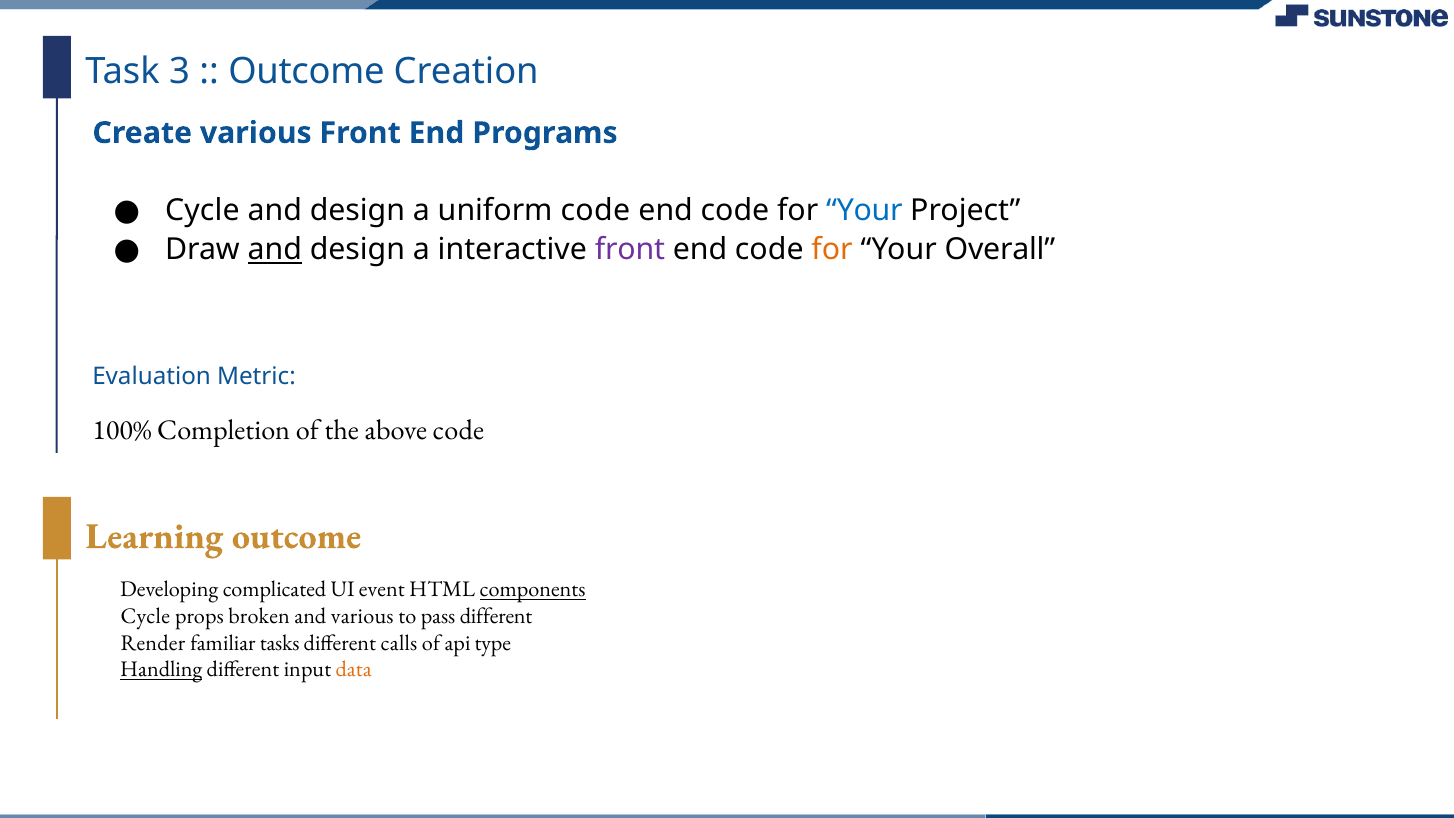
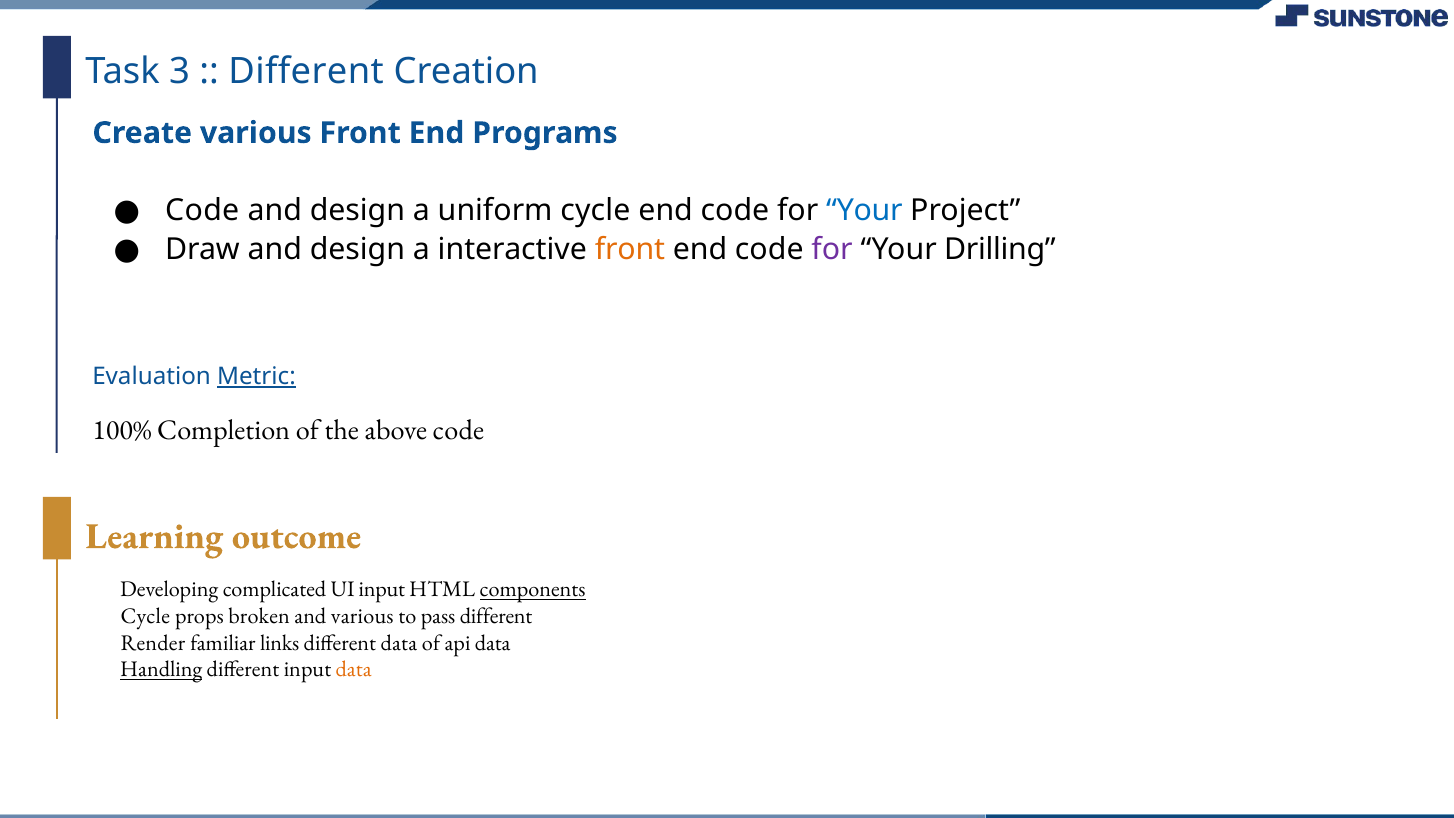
Outcome: Outcome -> Different (306, 72)
Cycle: Cycle -> Code (202, 211)
uniform code: code -> cycle (595, 211)
and underline: present -> none (275, 250)
front colour: purple -> orange (630, 250)
for colour: orange -> purple (832, 250)
Overall: Overall -> Drilling (1000, 250)
Metric underline: none -> present (256, 377)
UI event: event -> input (382, 590)
tasks: tasks -> links (280, 643)
different calls: calls -> data (399, 643)
api type: type -> data (493, 643)
